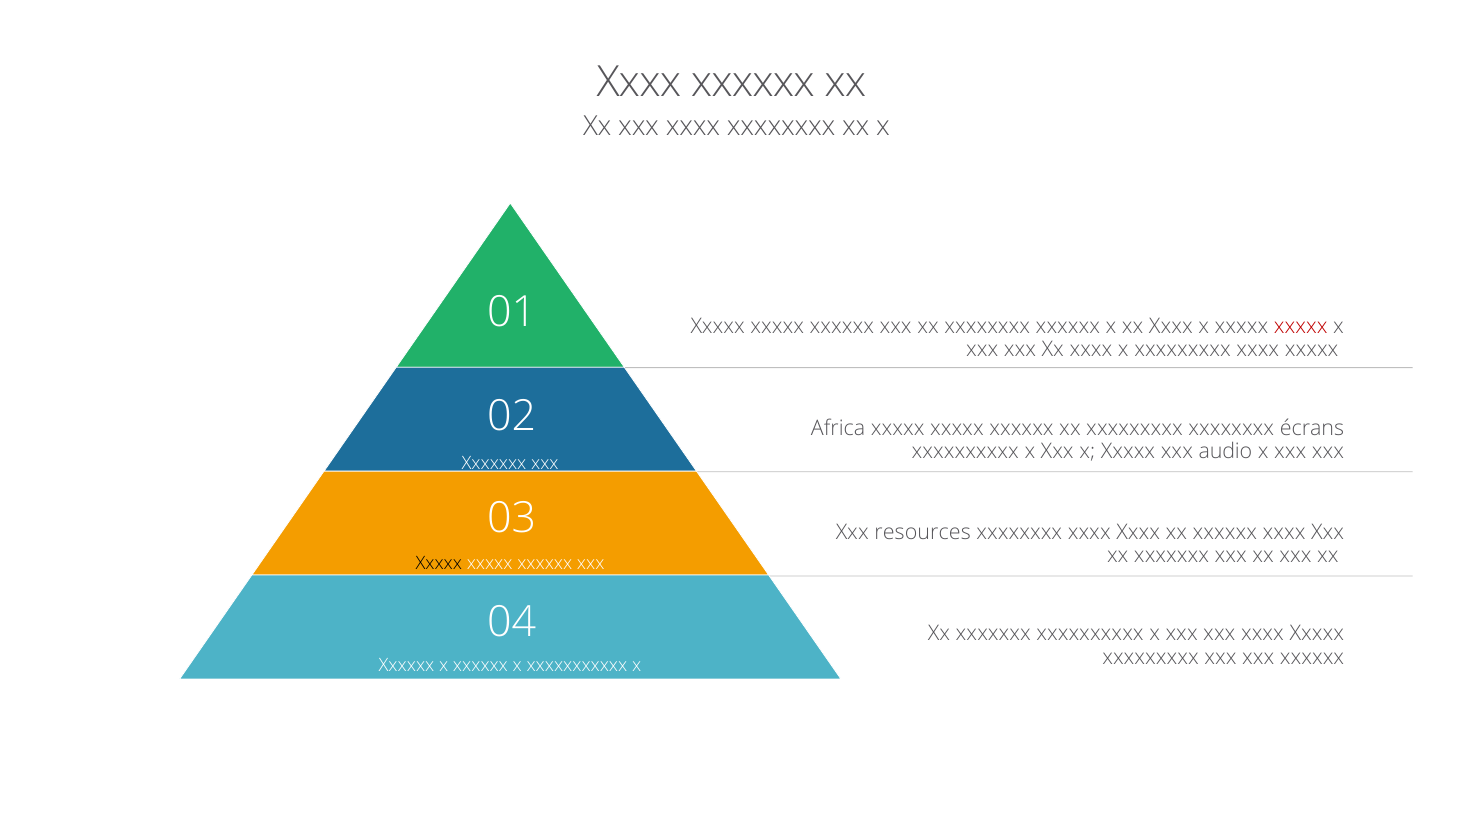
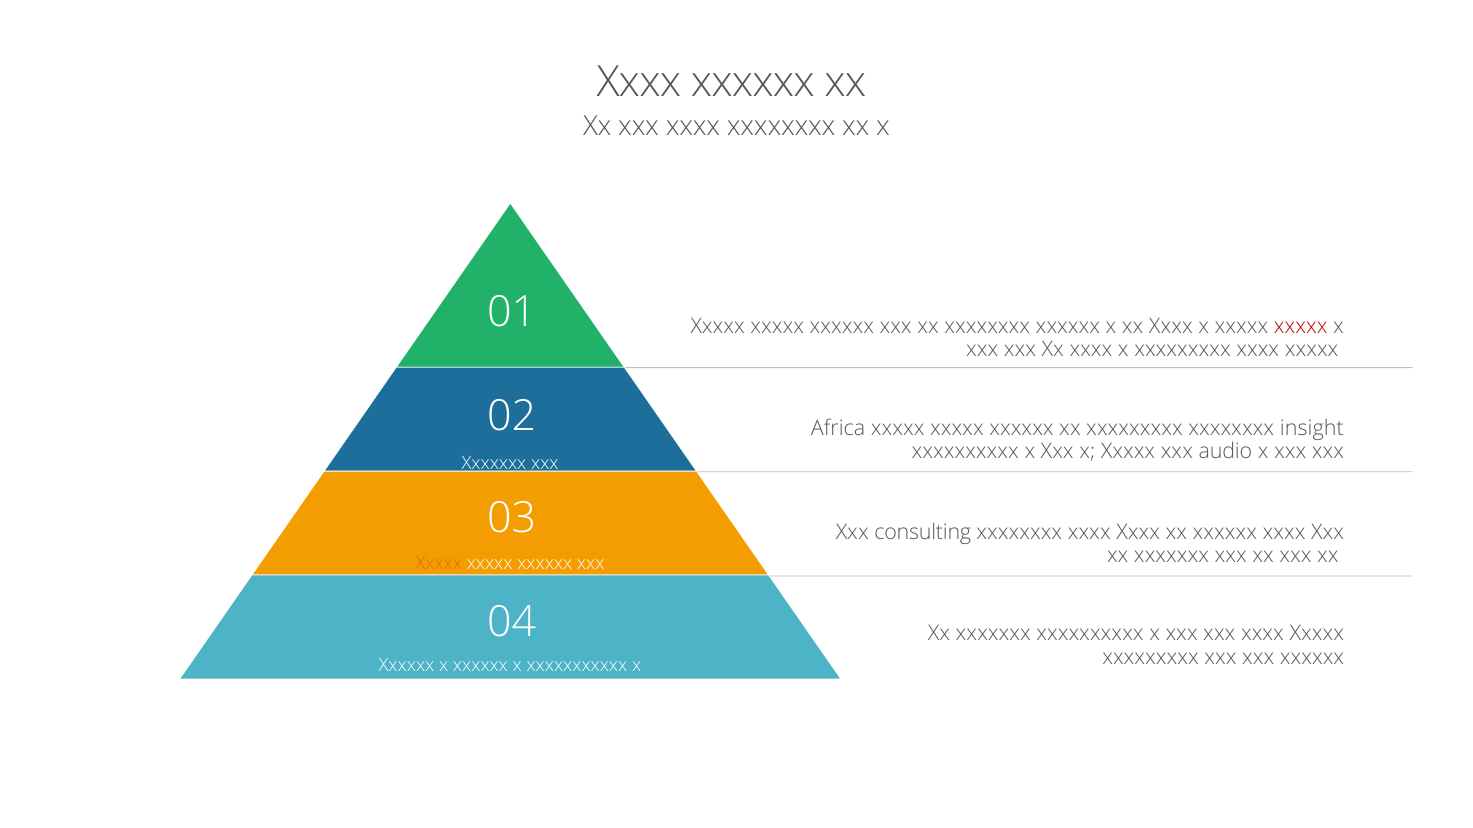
écrans: écrans -> insight (1312, 428)
resources: resources -> consulting (923, 532)
Xxxxx colour: black -> orange (439, 564)
